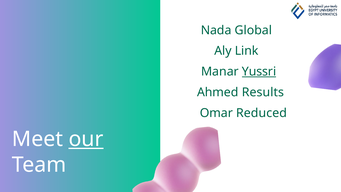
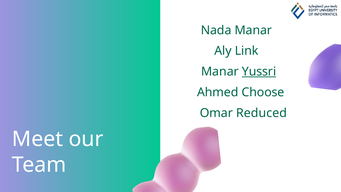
Nada Global: Global -> Manar (253, 30)
Results: Results -> Choose (263, 92)
our underline: present -> none (86, 139)
